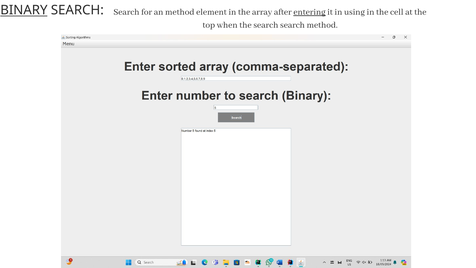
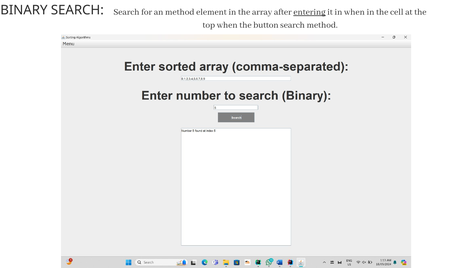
BINARY underline: present -> none (24, 10)
in using: using -> when (354, 12)
the search: search -> button (266, 25)
